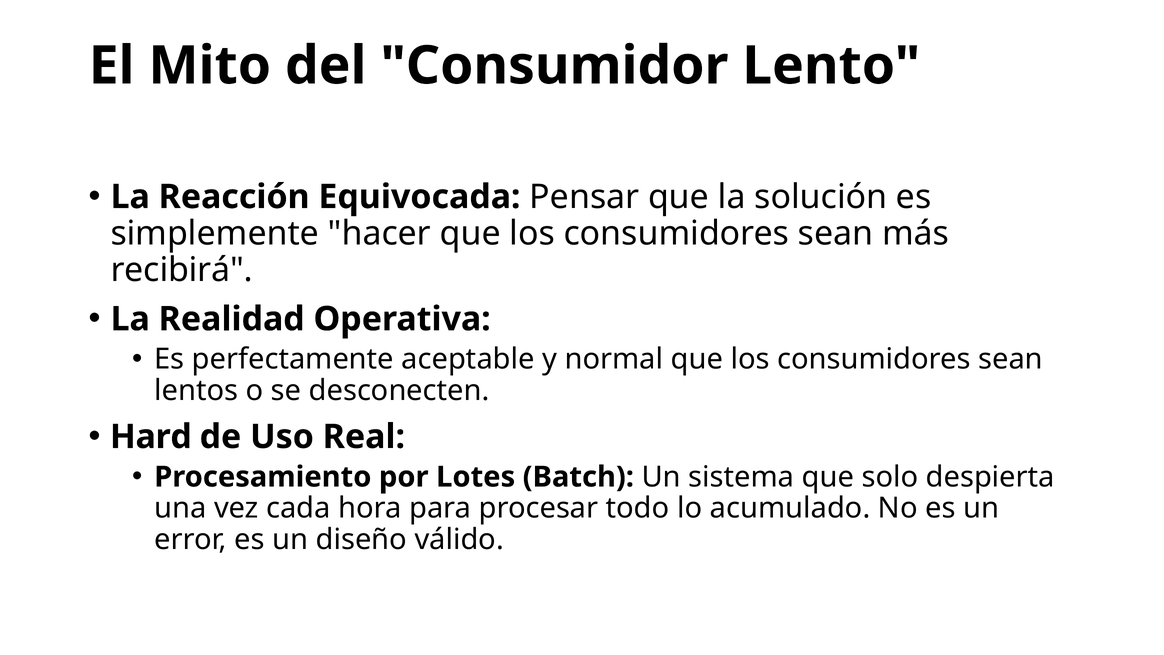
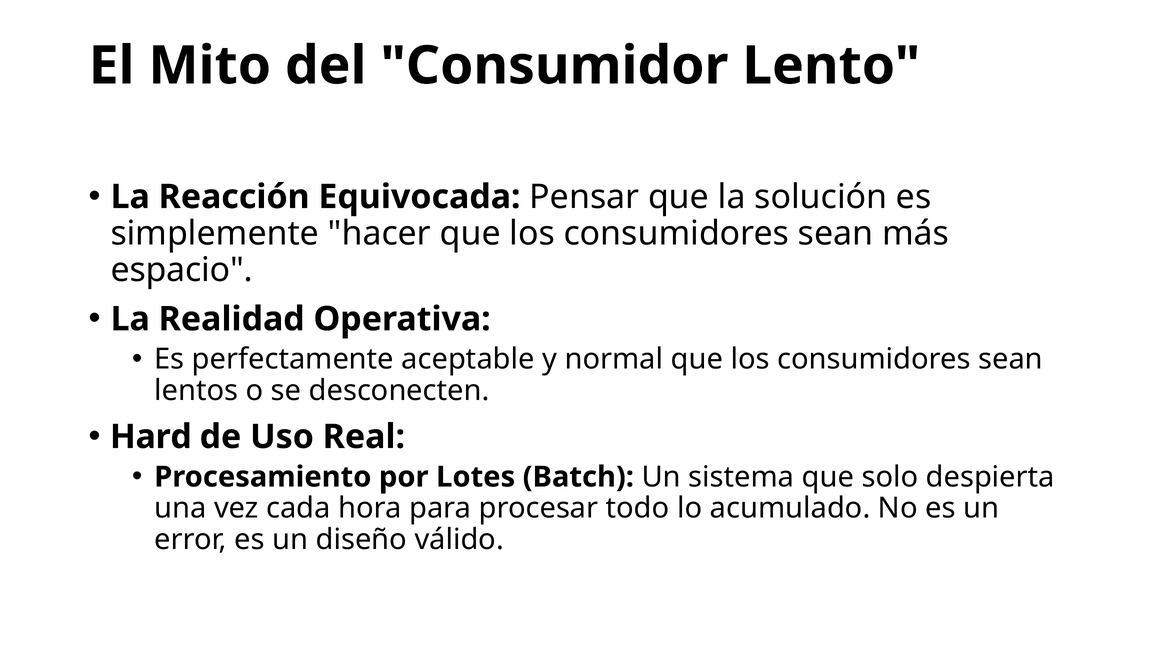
recibirá: recibirá -> espacio (182, 270)
